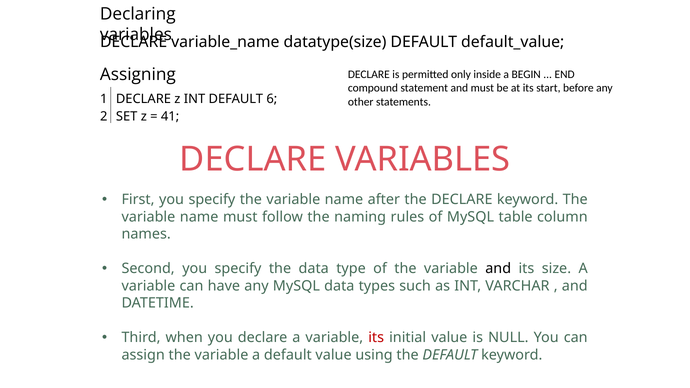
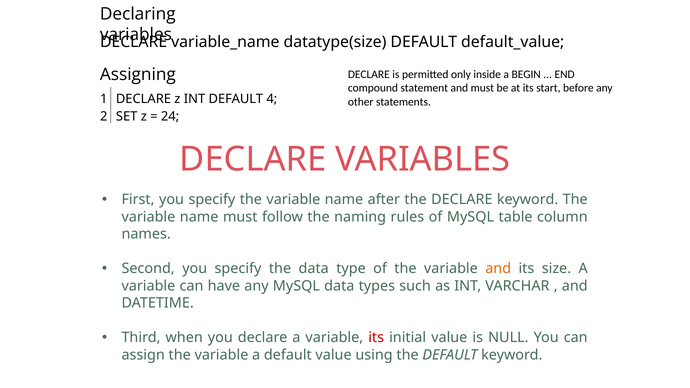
6: 6 -> 4 (272, 99)
41: 41 -> 24 (170, 117)
and colour: black -> orange (498, 269)
